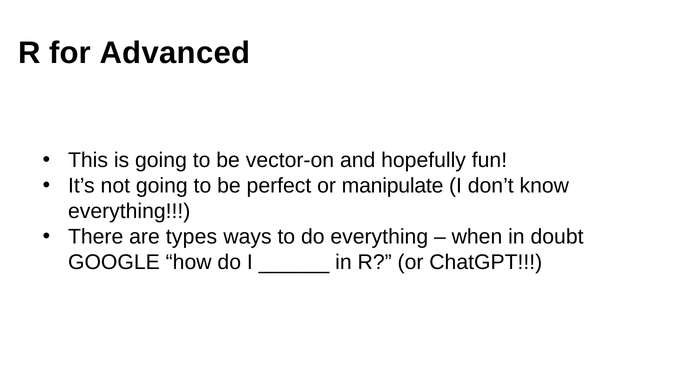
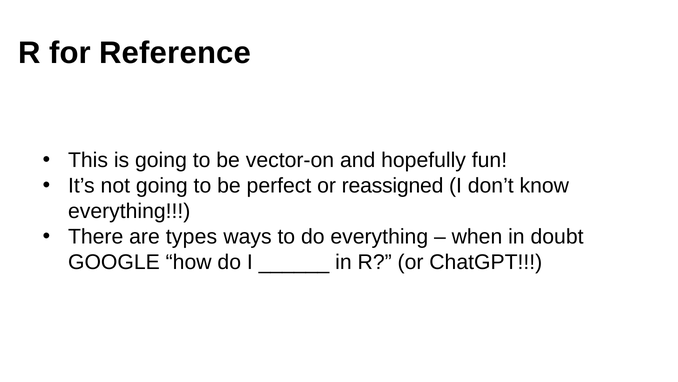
Advanced: Advanced -> Reference (175, 53)
manipulate: manipulate -> reassigned (393, 185)
